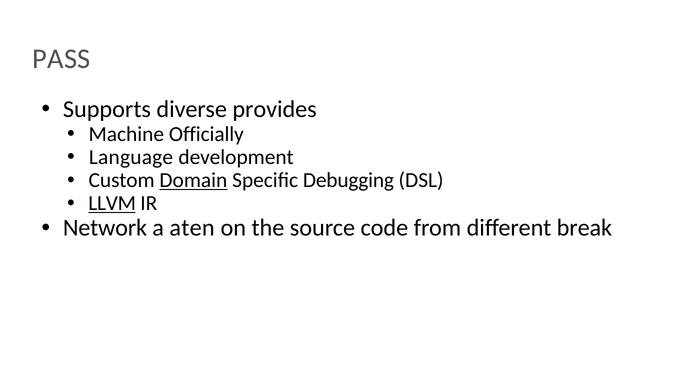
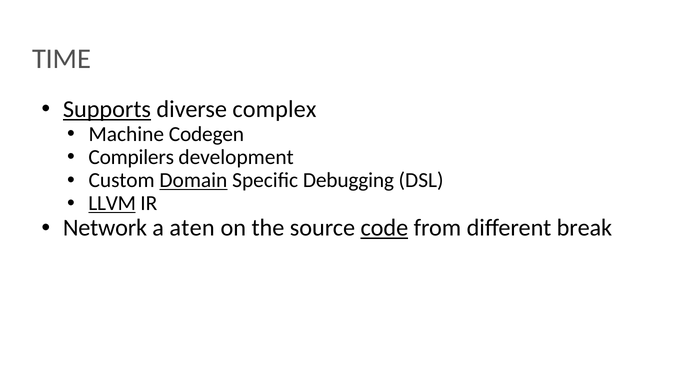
PASS: PASS -> TIME (62, 59)
Supports underline: none -> present (107, 110)
provides: provides -> complex (274, 110)
Officially: Officially -> Codegen (206, 134)
Language: Language -> Compilers (131, 157)
code underline: none -> present (384, 228)
